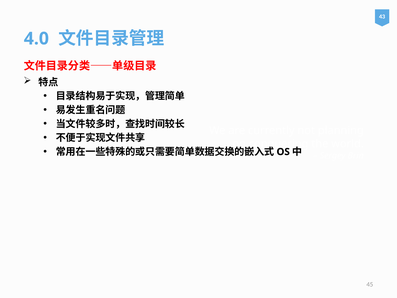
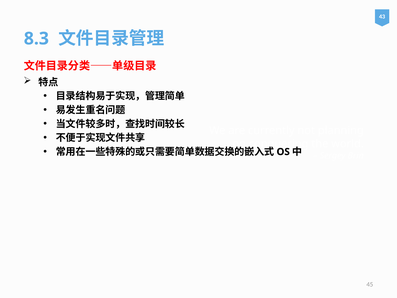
4.0: 4.0 -> 8.3 (36, 39)
